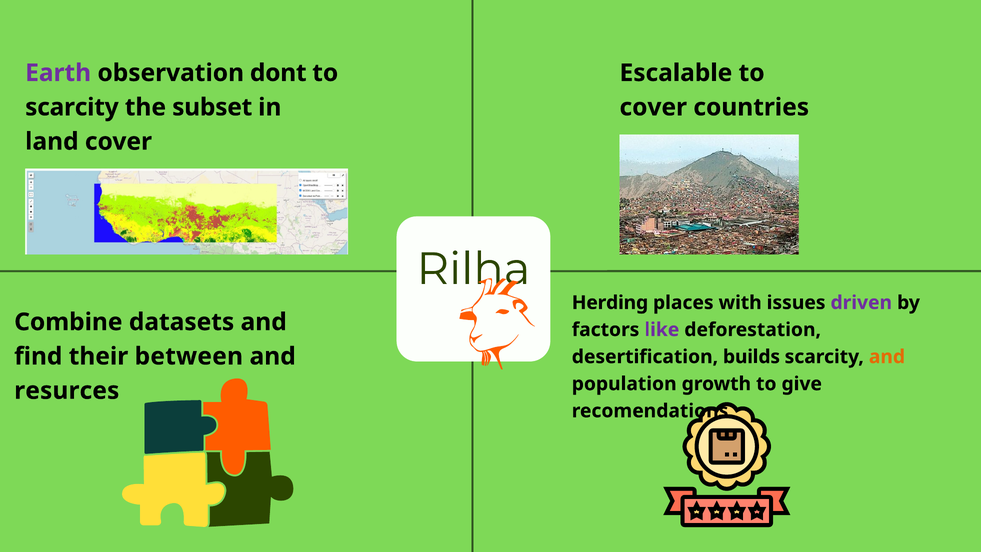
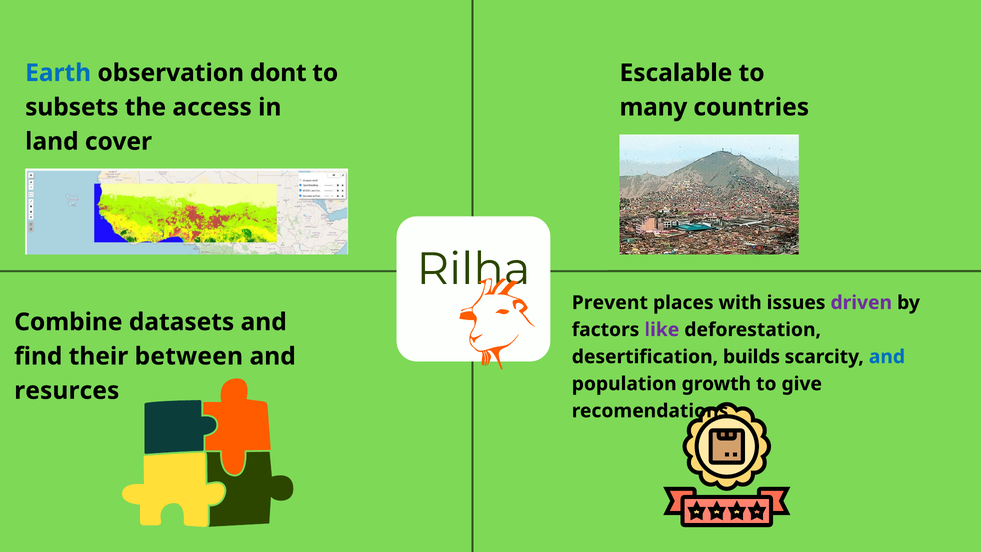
Earth colour: purple -> blue (58, 73)
scarcity: scarcity -> subsets (72, 107)
subset: subset -> access (212, 107)
cover: cover -> many (653, 107)
Herding: Herding -> Prevent (610, 303)
and colour: orange -> blue (887, 357)
